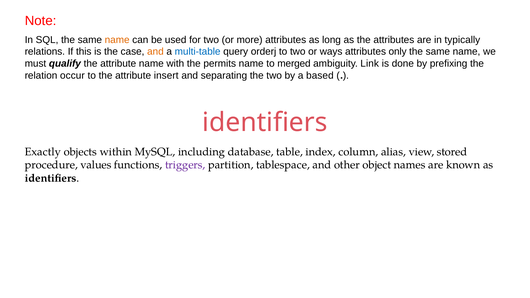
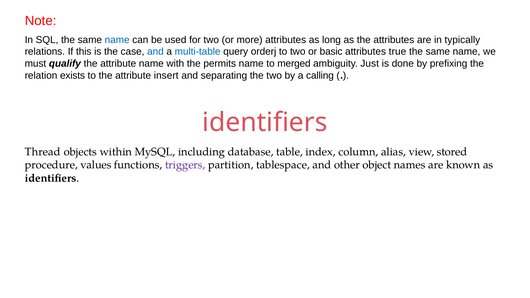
name colour: orange -> blue (117, 40)
and colour: orange -> blue (155, 52)
ways: ways -> basic (331, 52)
only: only -> true (398, 52)
Link: Link -> Just (370, 64)
occur: occur -> exists (73, 76)
based: based -> calling (320, 76)
Exactly: Exactly -> Thread (43, 152)
